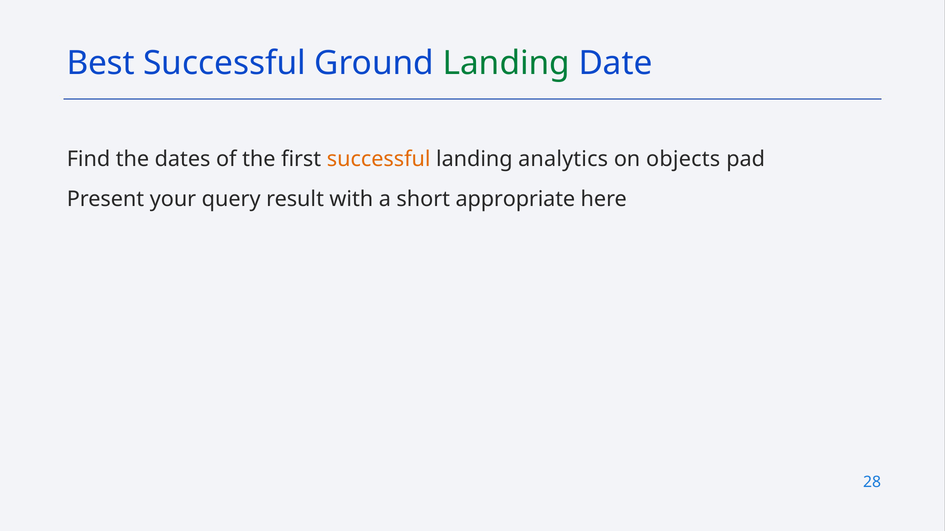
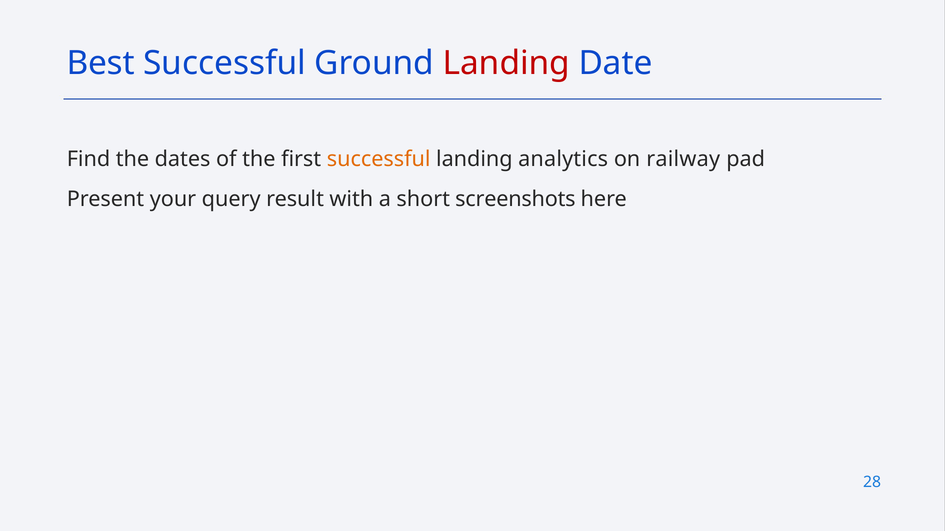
Landing colour: green -> red (506, 63)
objects: objects -> railway (683, 160)
appropriate: appropriate -> screenshots (515, 199)
